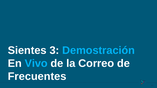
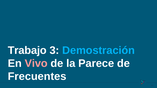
Sientes: Sientes -> Trabajo (27, 51)
Vivo colour: light blue -> pink (36, 64)
Correo: Correo -> Parece (96, 64)
